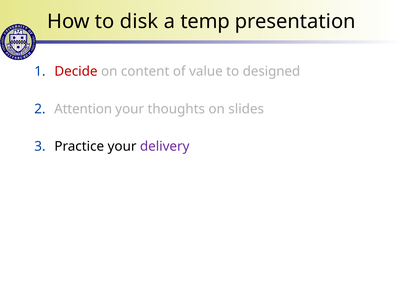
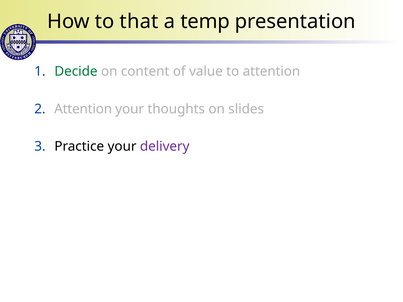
disk: disk -> that (139, 22)
Decide colour: red -> green (76, 71)
to designed: designed -> attention (271, 71)
